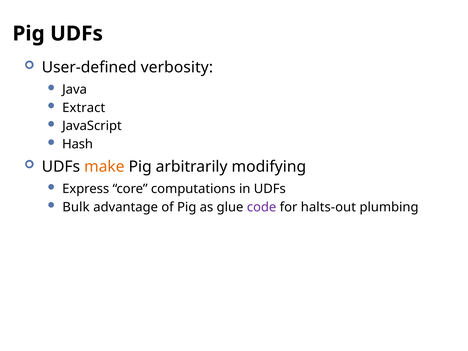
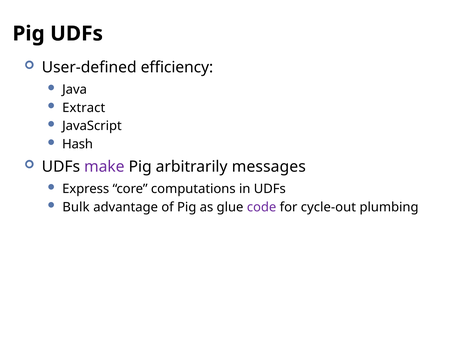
verbosity: verbosity -> efficiency (177, 67)
make colour: orange -> purple (104, 167)
modifying: modifying -> messages (269, 167)
halts-out: halts-out -> cycle-out (328, 207)
